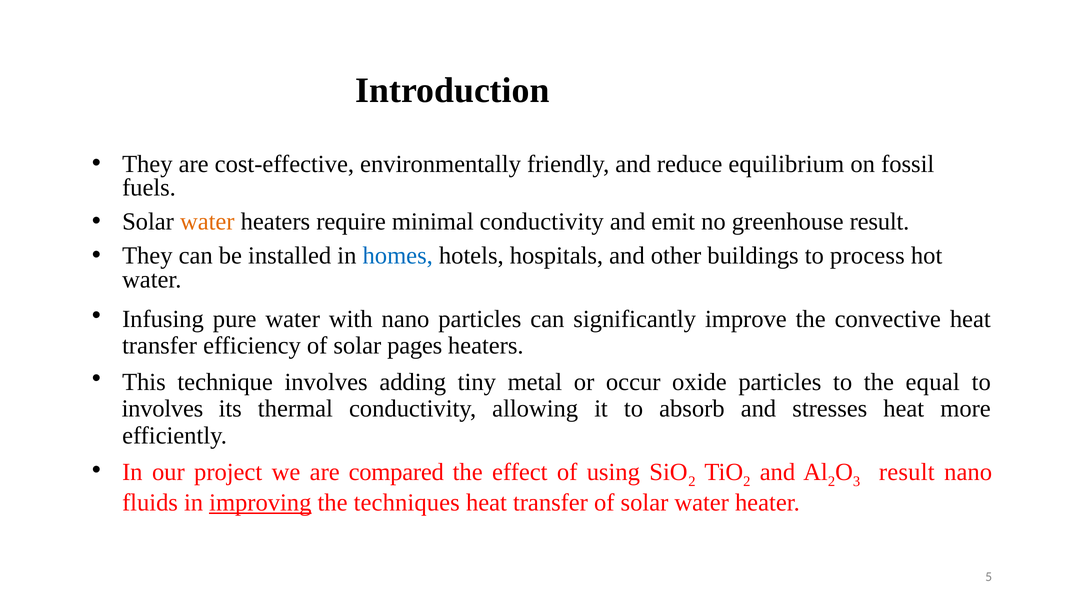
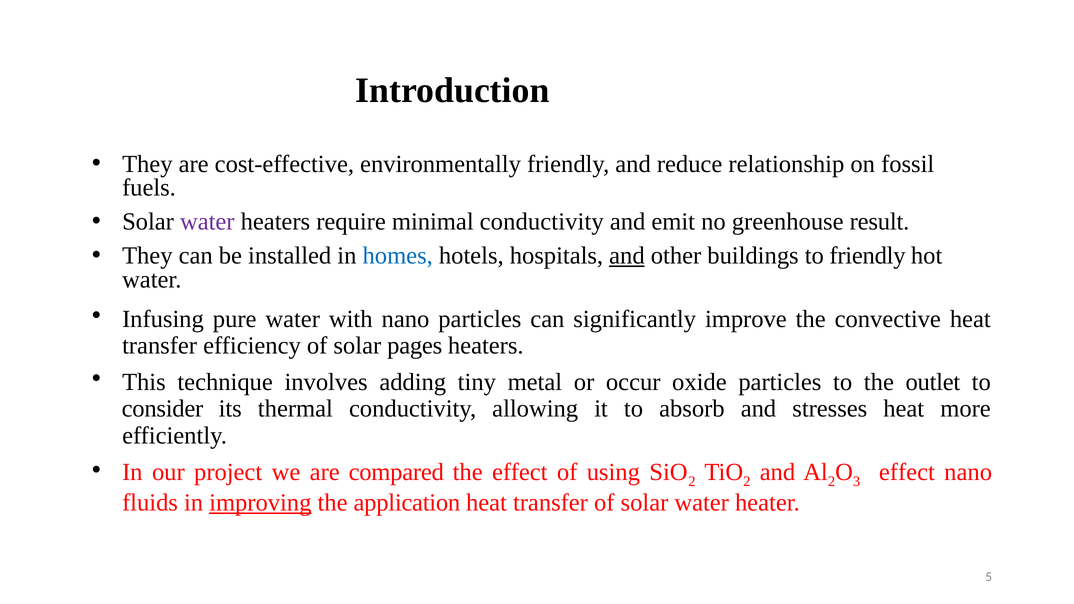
equilibrium: equilibrium -> relationship (786, 164)
water colour: orange -> purple (207, 222)
and underline: none -> present (627, 256)
to process: process -> friendly (868, 256)
equal: equal -> outlet (933, 382)
involves: involves -> consider (162, 409)
result: result -> effect (907, 472)
techniques: techniques -> application (407, 503)
